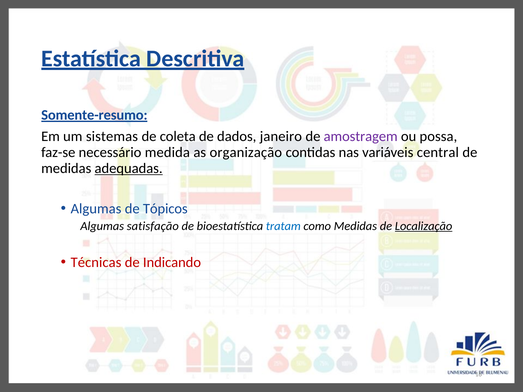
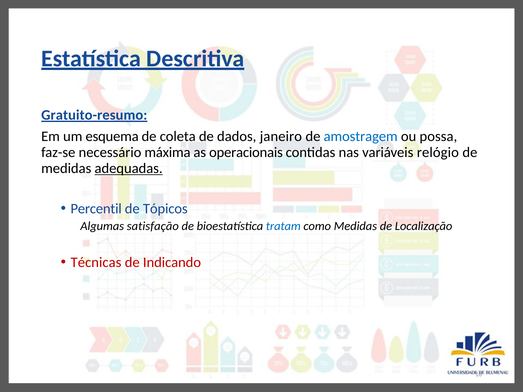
Somente-resumo: Somente-resumo -> Gratuito-resumo (94, 115)
sistemas: sistemas -> esquema (112, 137)
amostragem colour: purple -> blue (361, 137)
medida: medida -> máxima (167, 153)
organização: organização -> operacionais (246, 153)
central: central -> relógio (438, 153)
Algumas: Algumas -> Percentil (96, 209)
Localização underline: present -> none (424, 226)
